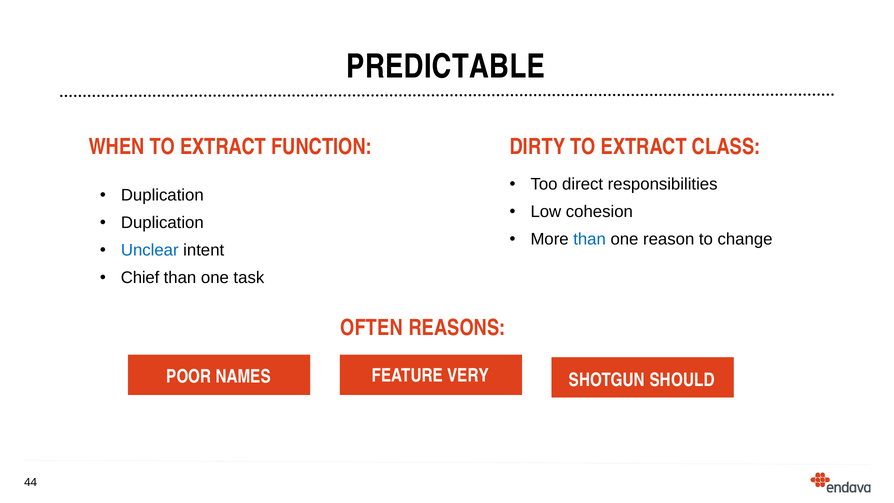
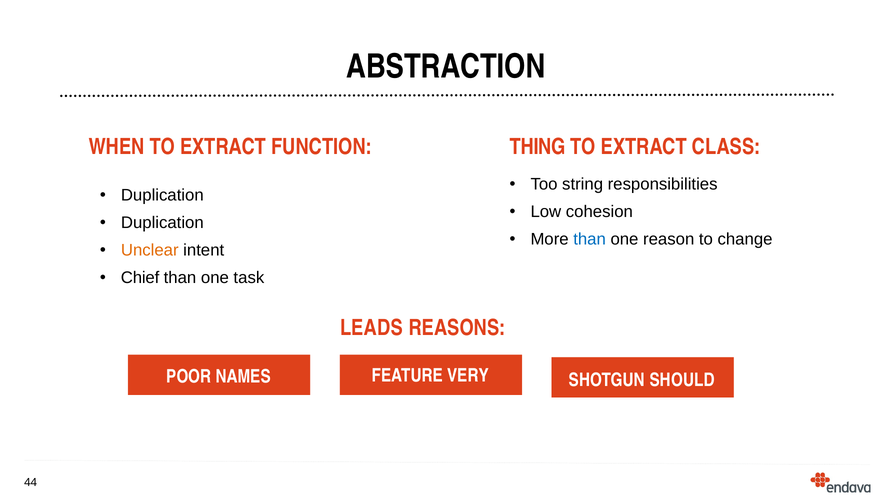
PREDICTABLE: PREDICTABLE -> ABSTRACTION (446, 67)
DIRTY: DIRTY -> THING (538, 147)
direct: direct -> string (583, 184)
Unclear colour: blue -> orange (150, 250)
OFTEN: OFTEN -> LEADS (372, 328)
